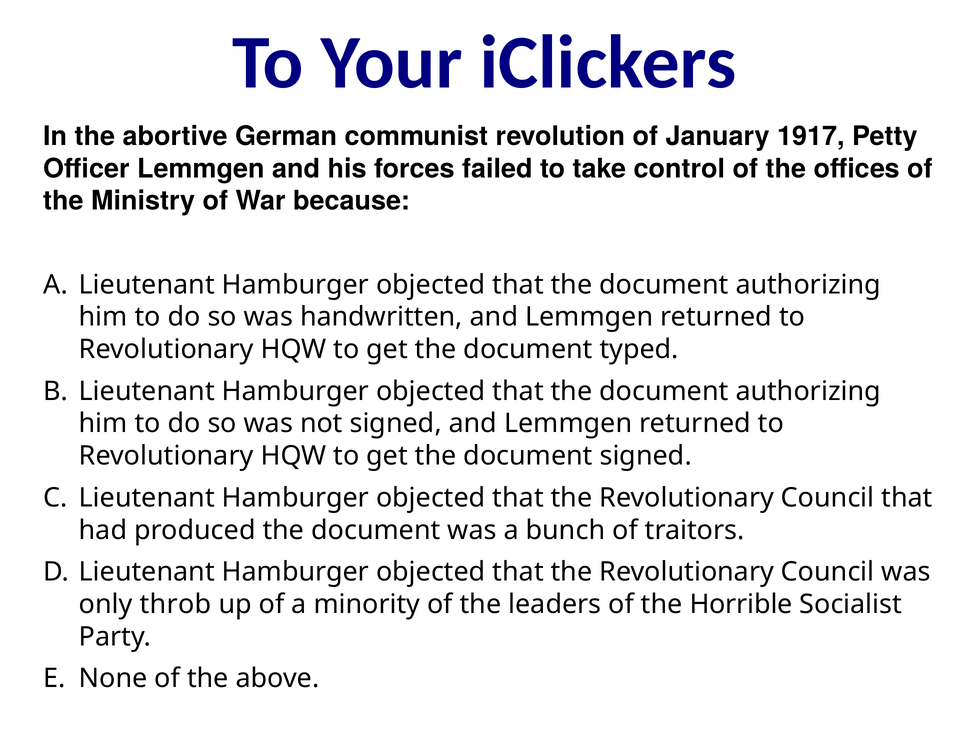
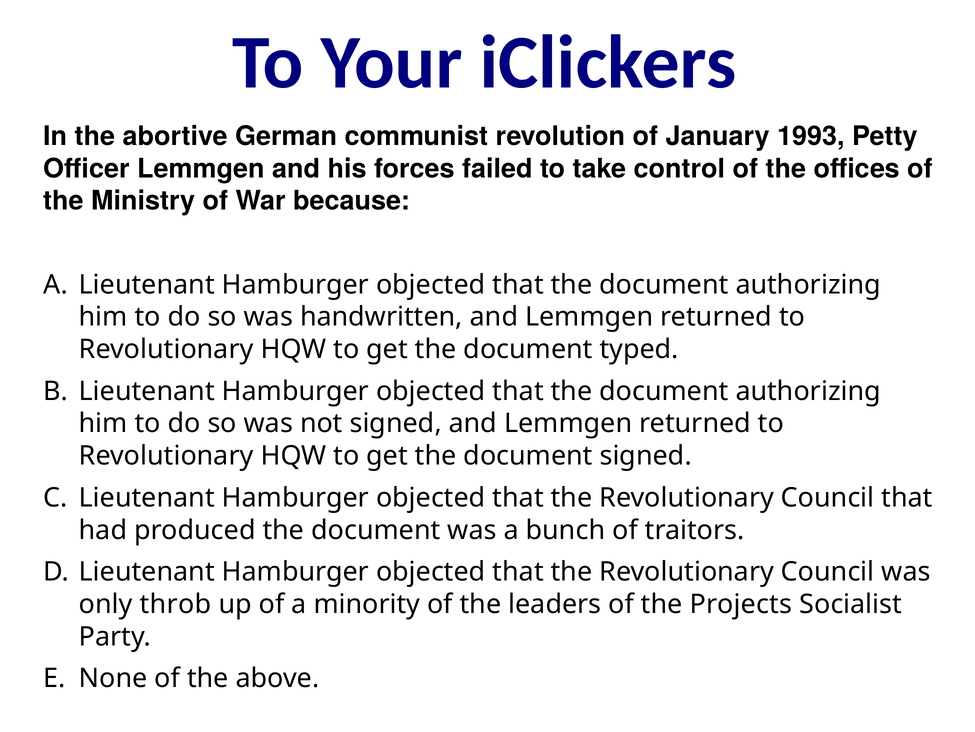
1917: 1917 -> 1993 (811, 136)
Horrible: Horrible -> Projects (741, 604)
